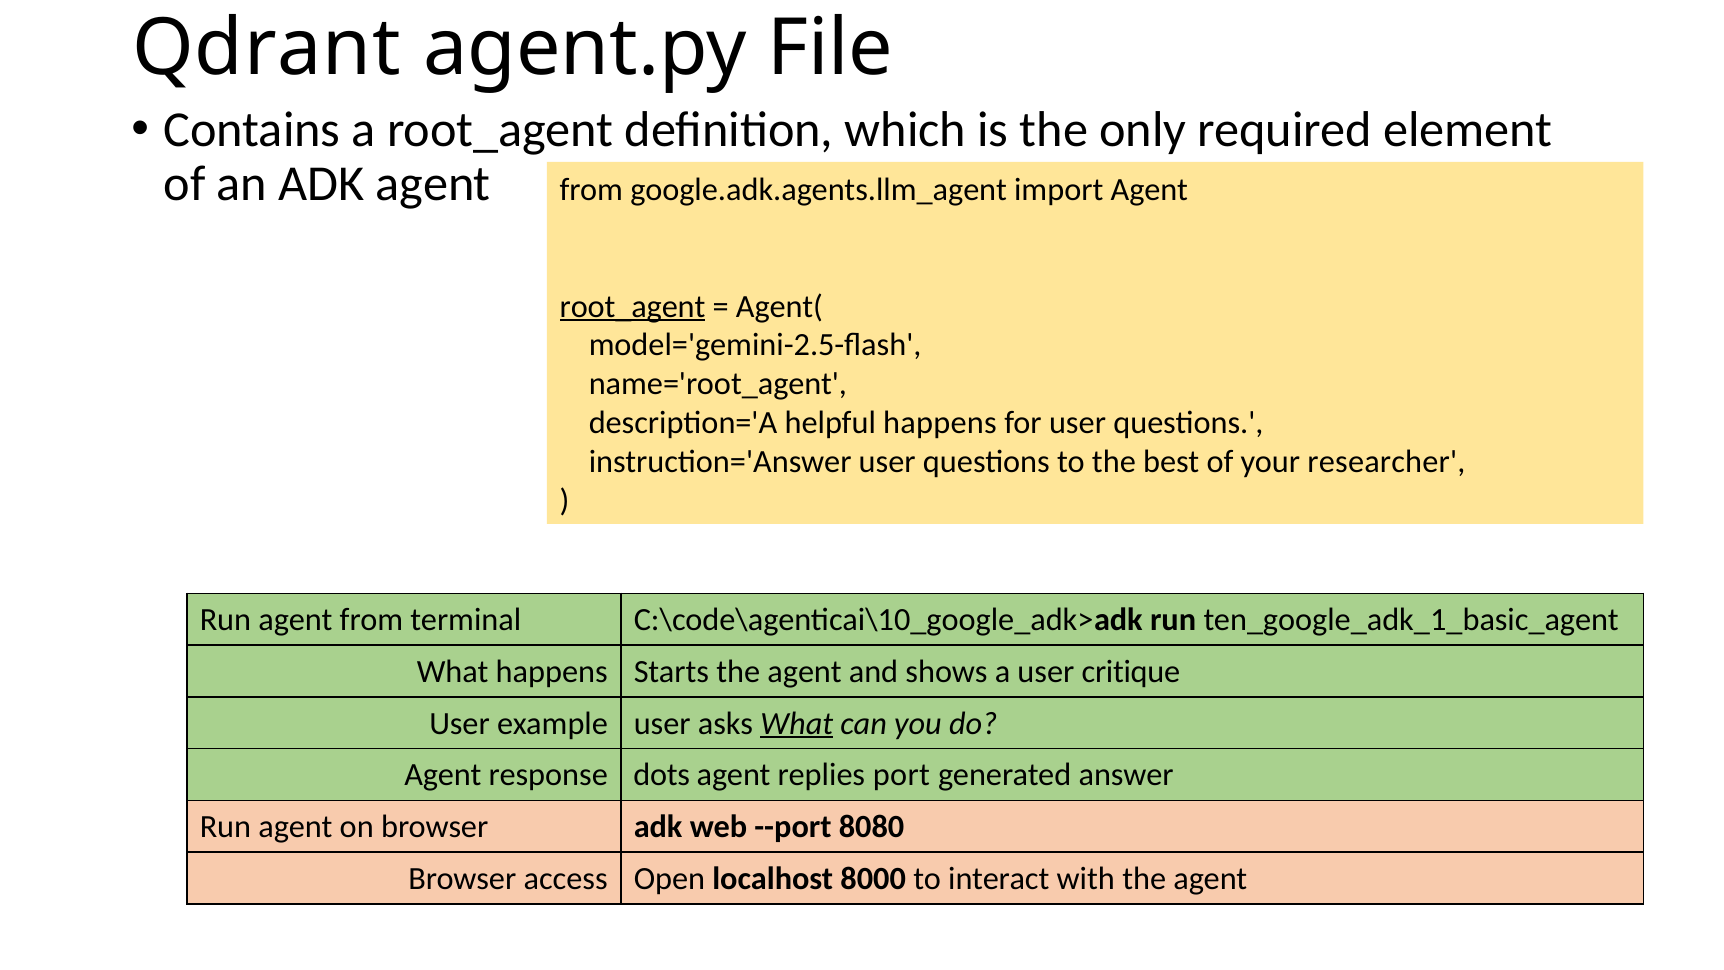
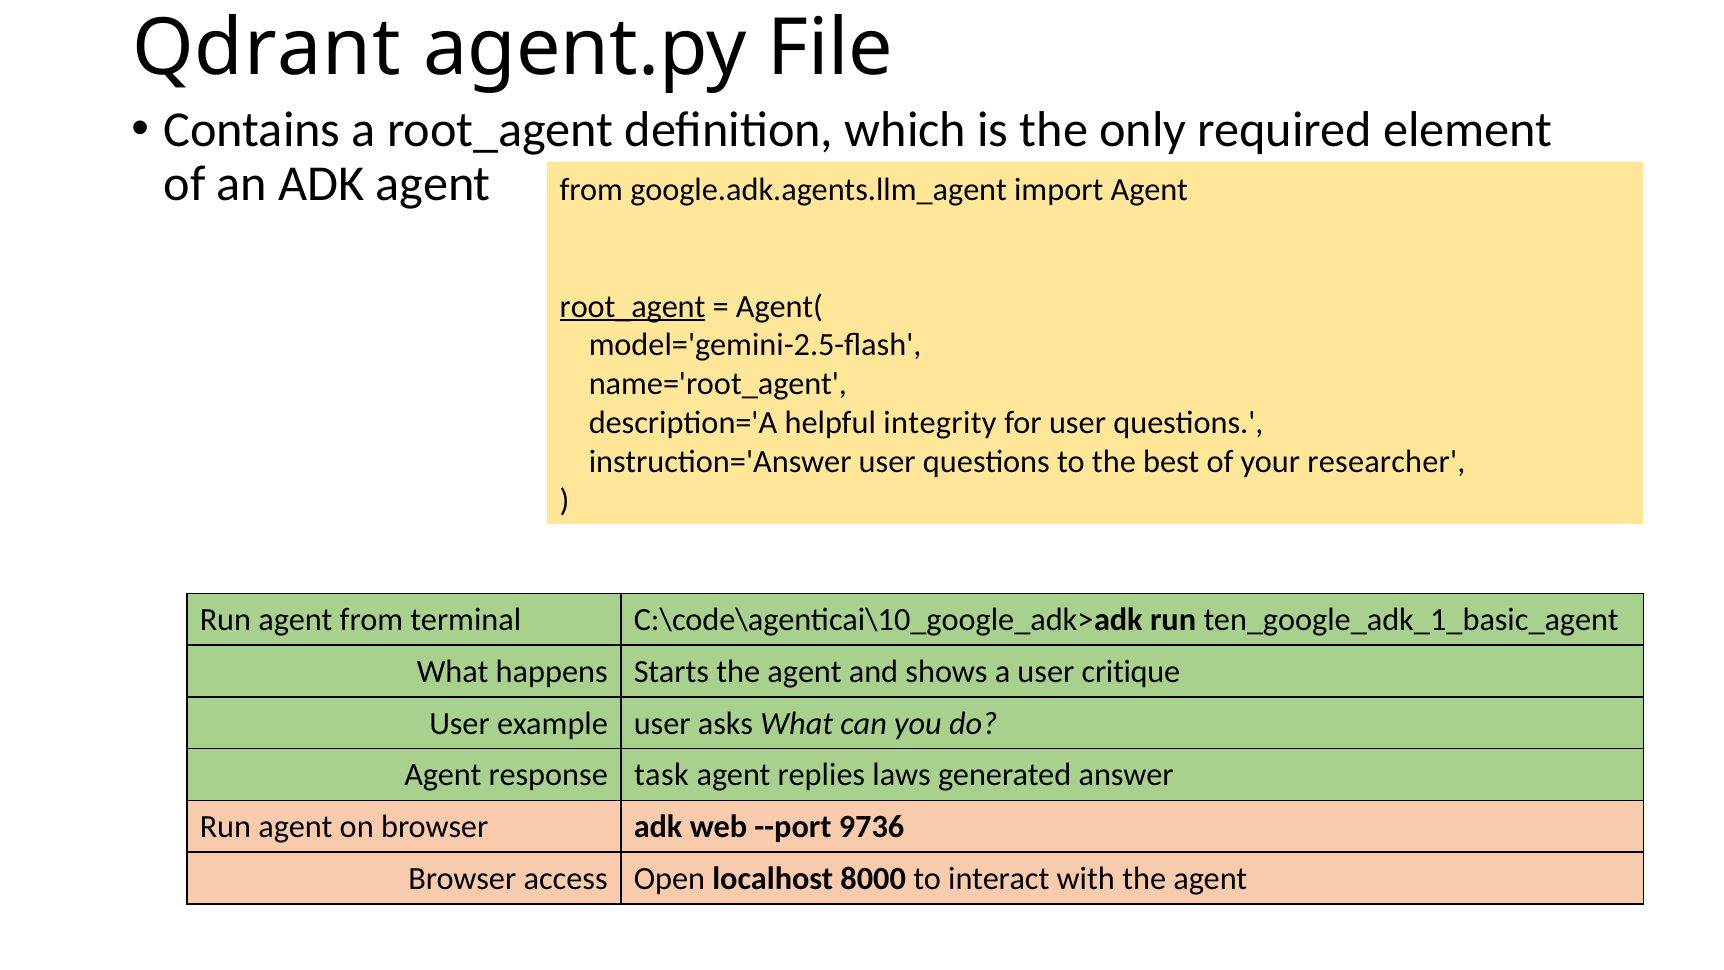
helpful happens: happens -> integrity (940, 423)
What underline: present -> none (797, 723)
dots: dots -> task (661, 775)
port: port -> laws (902, 775)
8080: 8080 -> 9736 (872, 827)
